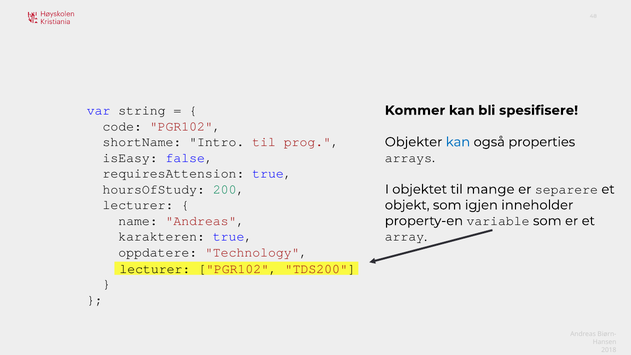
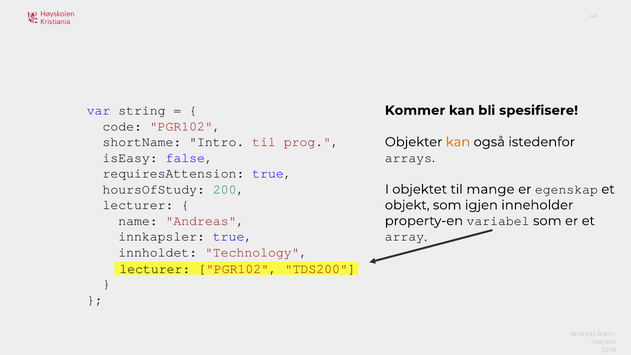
kan colour: blue -> orange (458, 142)
properties: properties -> istedenfor (542, 142)
separere: separere -> egenskap (566, 189)
variable: variable -> variabel (498, 221)
karakteren: karakteren -> innkapsler (162, 237)
oppdatere: oppdatere -> innholdet (158, 252)
